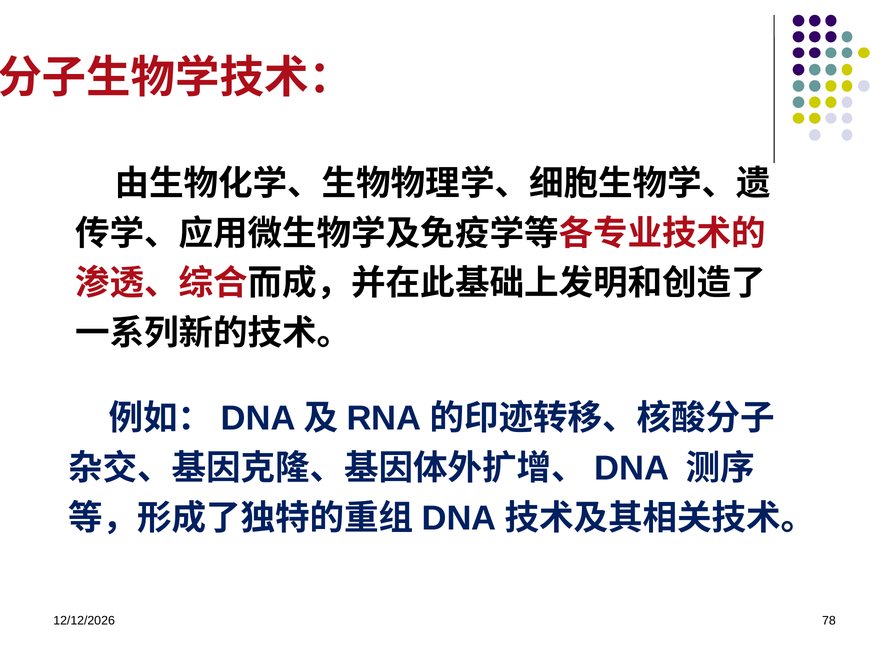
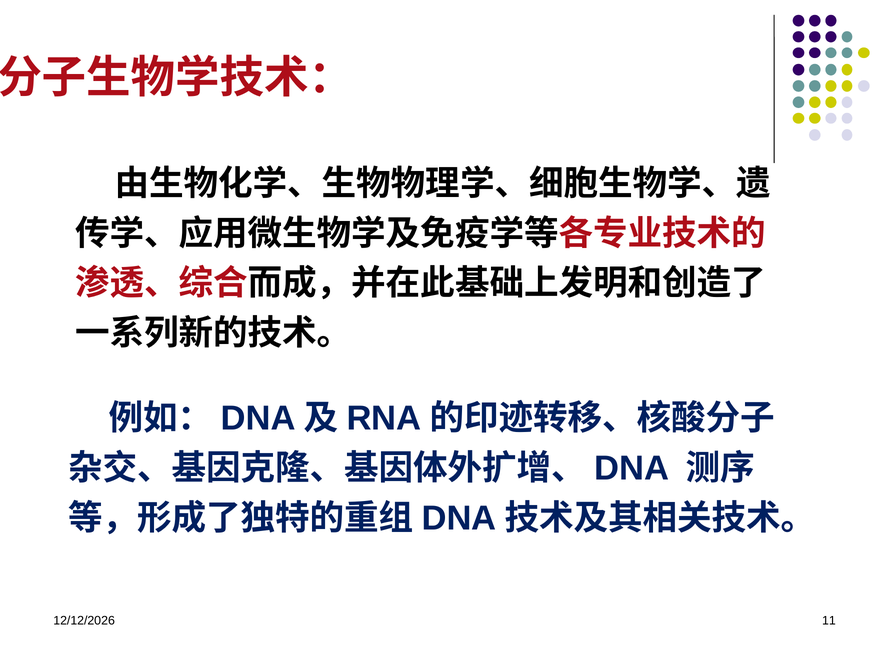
78: 78 -> 11 (829, 620)
